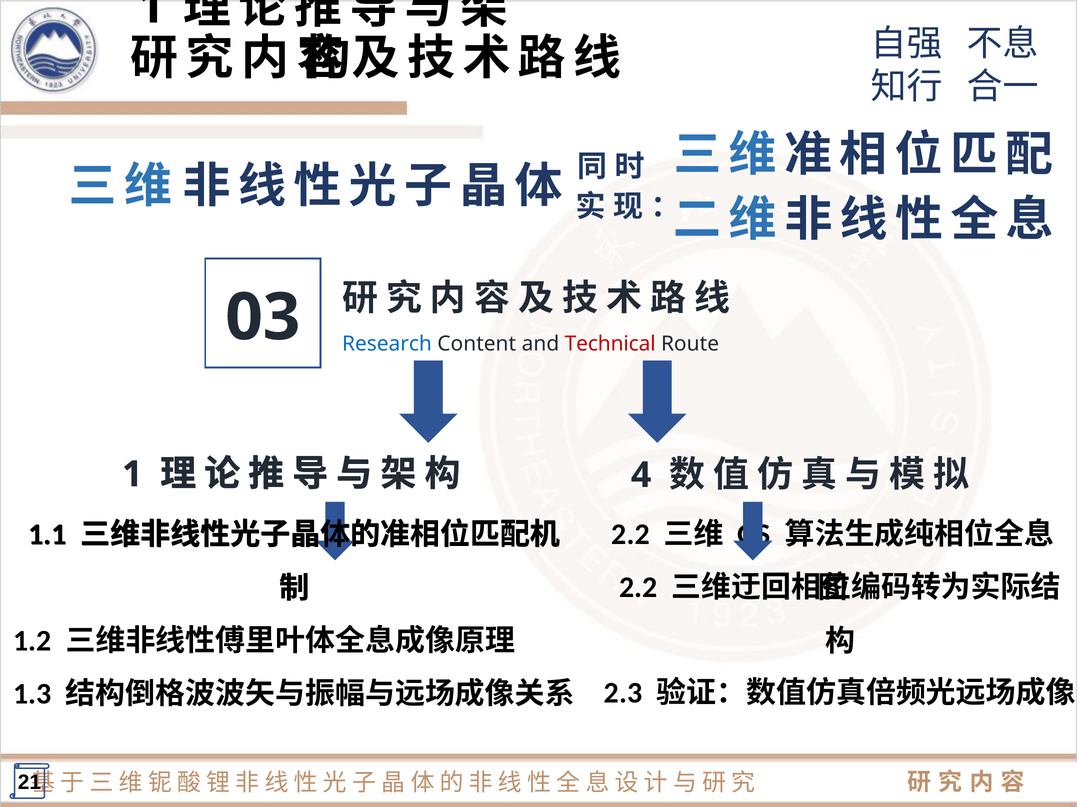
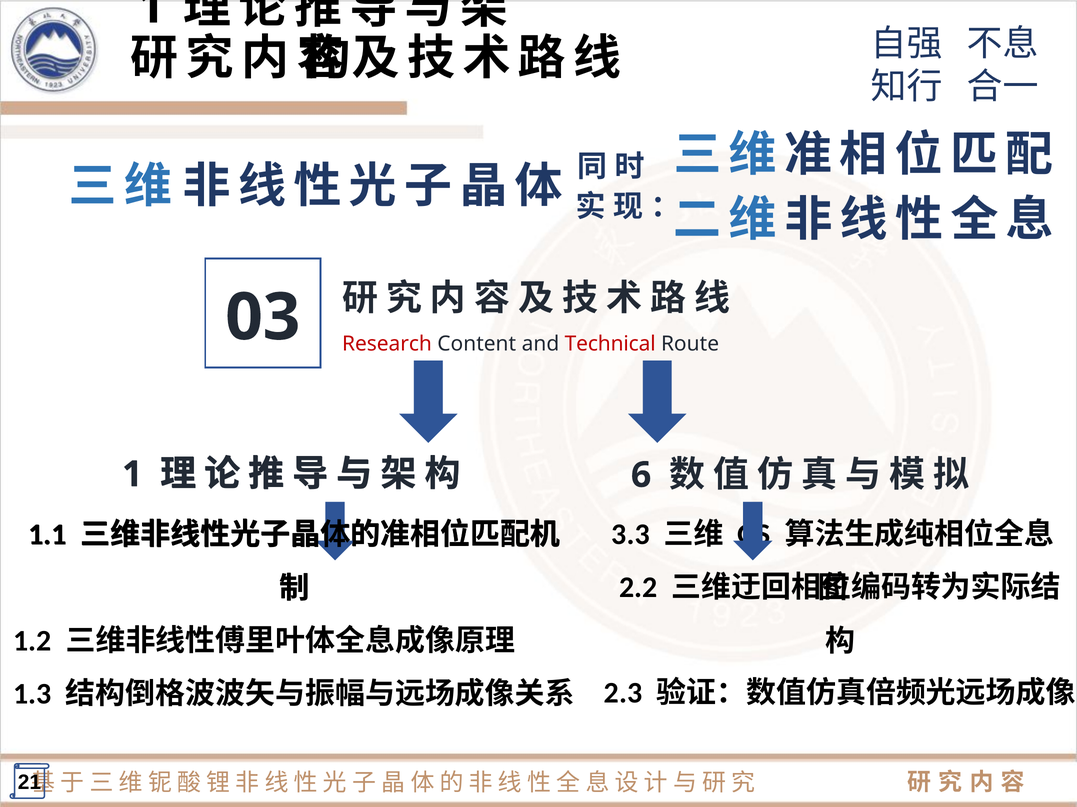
Research colour: blue -> red (387, 344)
4: 4 -> 6 (641, 476)
2.2: 2.2 -> 3.3 (631, 535)
